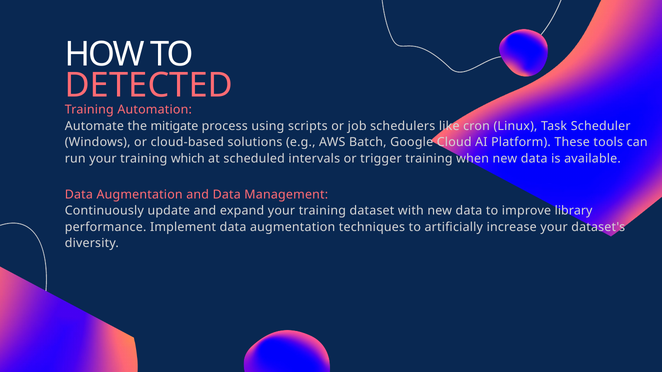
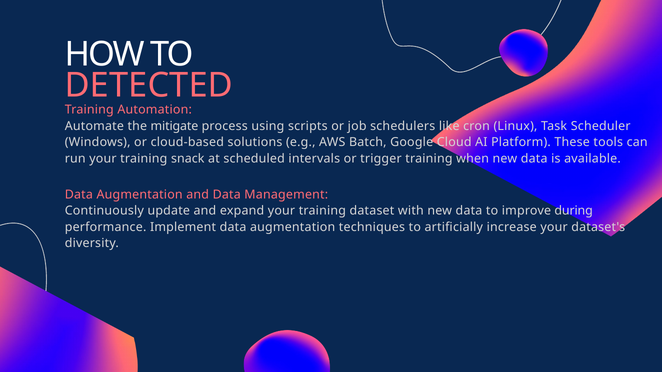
which: which -> snack (188, 159)
library: library -> during (574, 211)
